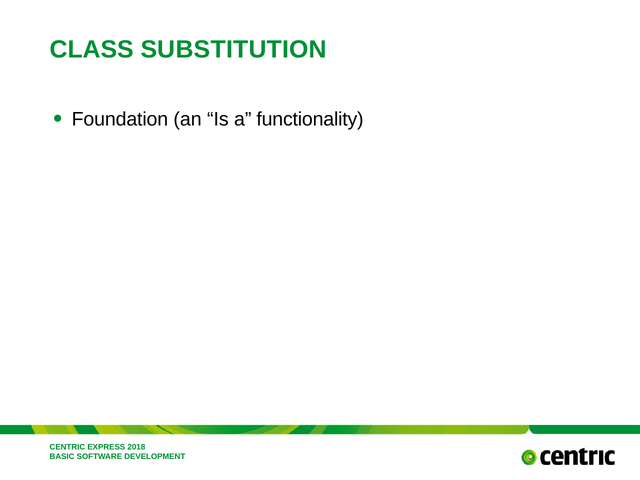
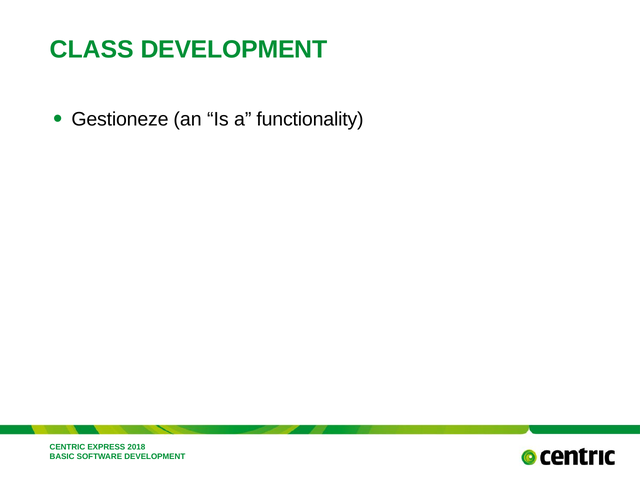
CLASS SUBSTITUTION: SUBSTITUTION -> DEVELOPMENT (234, 50)
Foundation: Foundation -> Gestioneze (120, 119)
